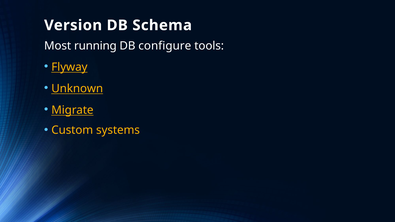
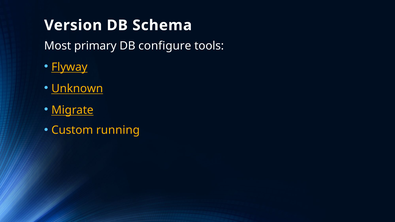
running: running -> primary (95, 46)
systems: systems -> running (118, 130)
